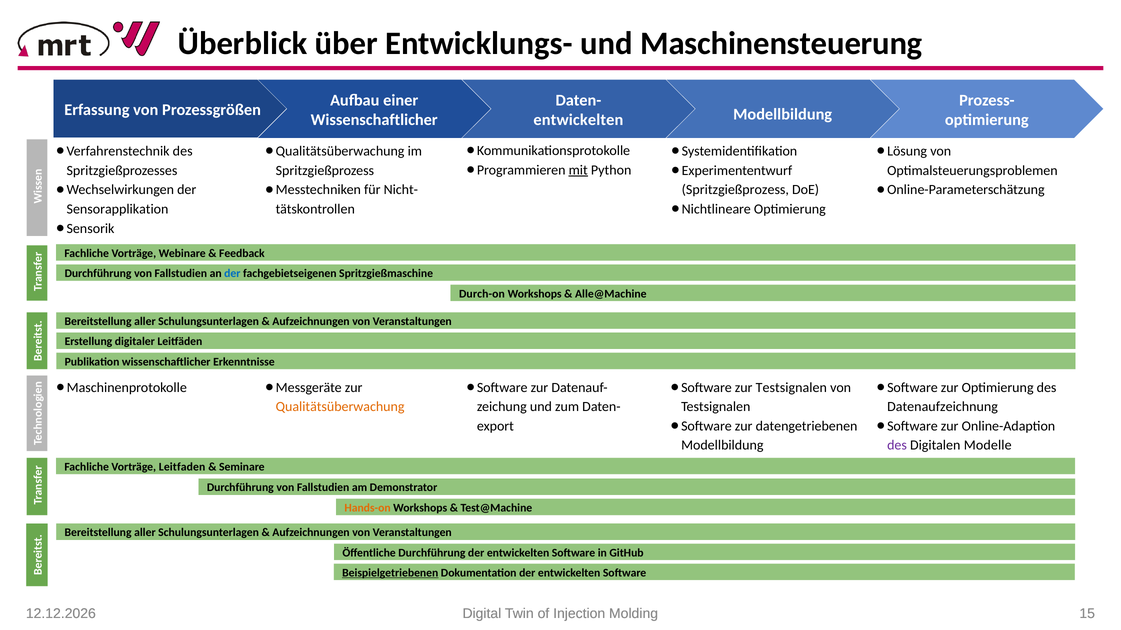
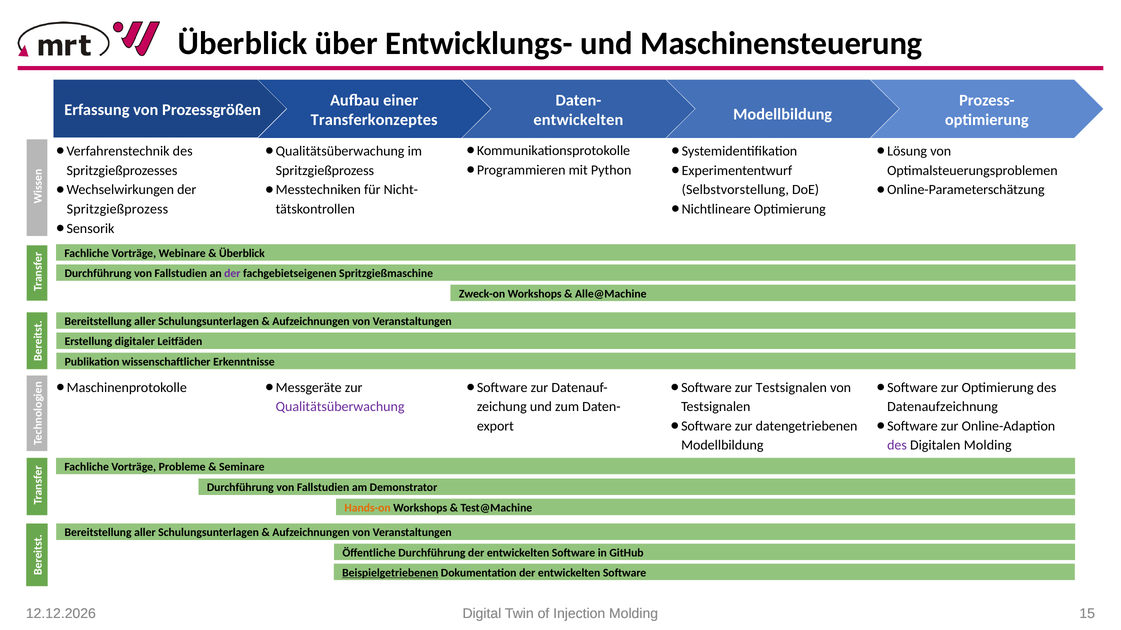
Wissenschaftlicher: Wissenschaftlicher -> Transferkonzeptes (374, 120)
mit underline: present -> none (578, 170)
Spritzgießprozess: Spritzgießprozess -> Selbstvorstellung (735, 190)
Sensorapplikation: Sensorapplikation -> Spritzgießprozess (117, 209)
Feedback: Feedback -> Überblick (242, 253)
der colour: blue -> purple (232, 274)
Durch-on: Durch-on -> Zweck-on (482, 294)
Qualitätsüberwachung colour: orange -> purple (340, 407)
Digitalen Modelle: Modelle -> Molding (988, 446)
Leitfaden: Leitfaden -> Probleme (182, 467)
